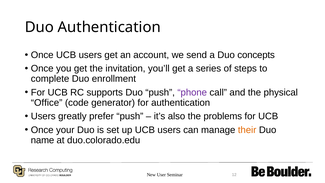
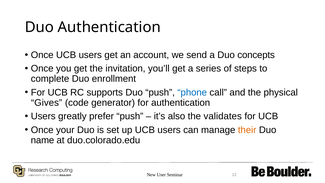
phone colour: purple -> blue (192, 92)
Office: Office -> Gives (47, 103)
problems: problems -> validates (223, 116)
